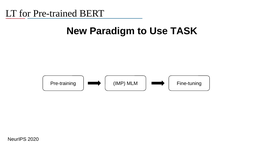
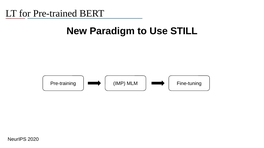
TASK: TASK -> STILL (184, 31)
